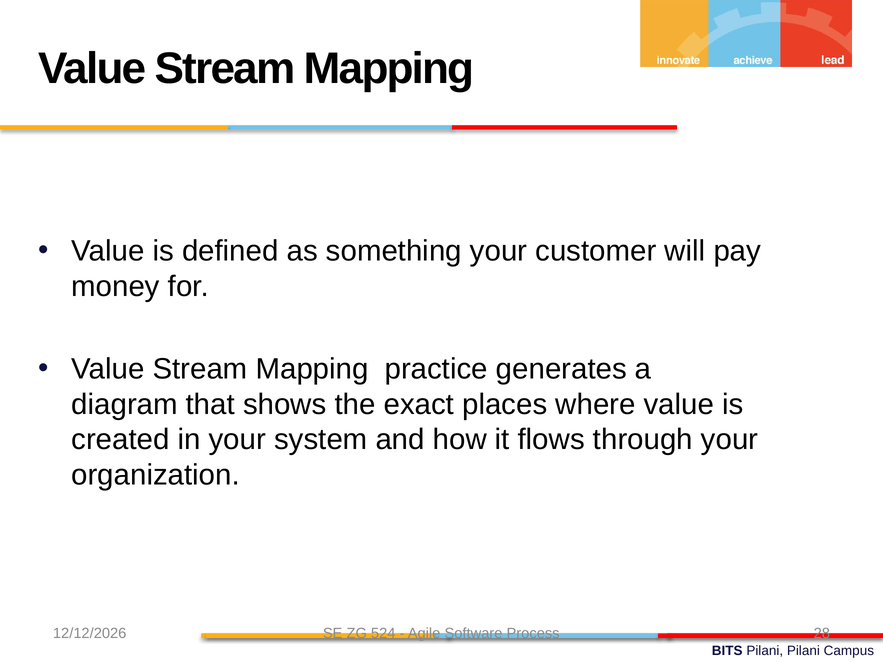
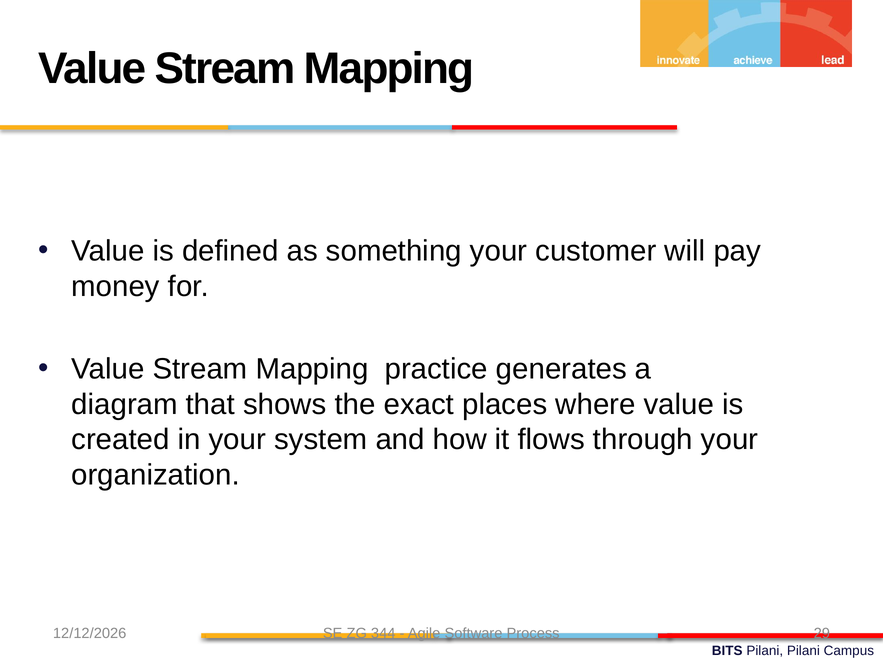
524: 524 -> 344 (383, 632)
28: 28 -> 29 (822, 632)
